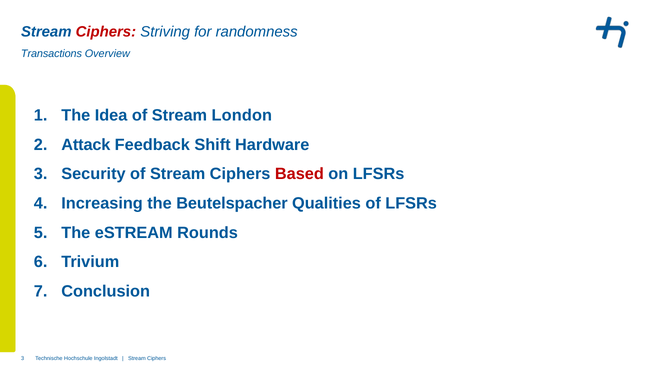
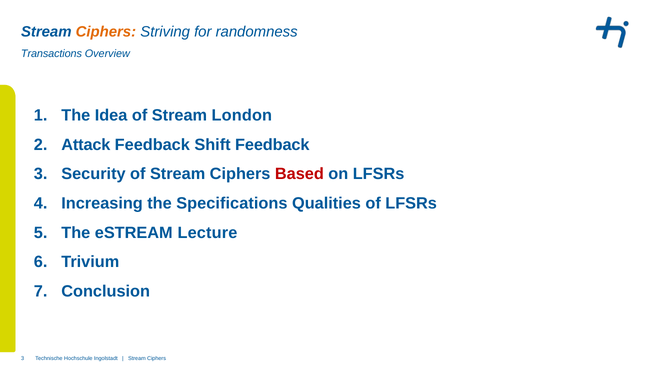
Ciphers colour: red -> orange (106, 32)
Shift Hardware: Hardware -> Feedback (272, 145)
Beutelspacher: Beutelspacher -> Specifications (232, 203)
Rounds: Rounds -> Lecture (207, 233)
